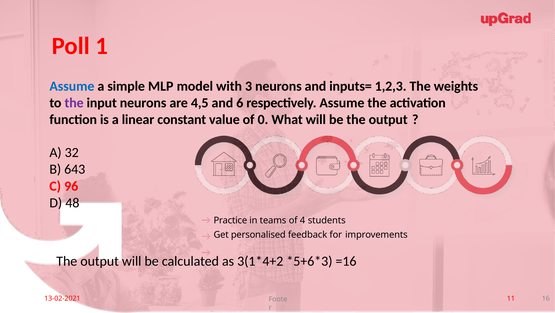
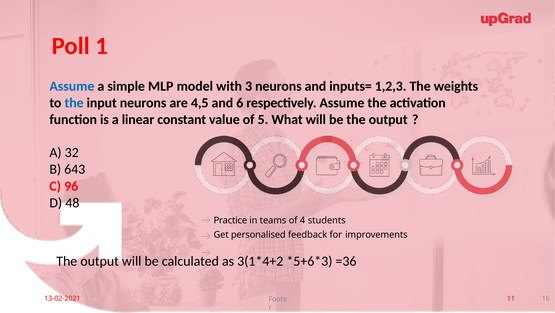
the colour: purple -> blue (74, 103)
0: 0 -> 5 (263, 119)
=16: =16 -> =36 (346, 261)
